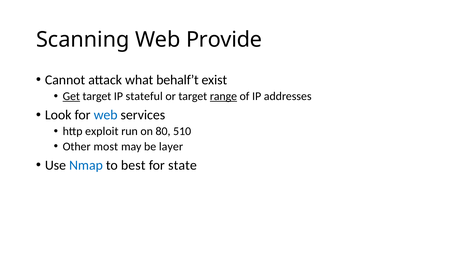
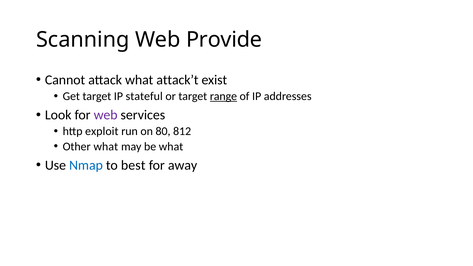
behalf’t: behalf’t -> attack’t (177, 80)
Get underline: present -> none (71, 96)
web colour: blue -> purple (106, 115)
510: 510 -> 812 (182, 131)
Other most: most -> what (106, 147)
be layer: layer -> what (171, 147)
state: state -> away (183, 165)
